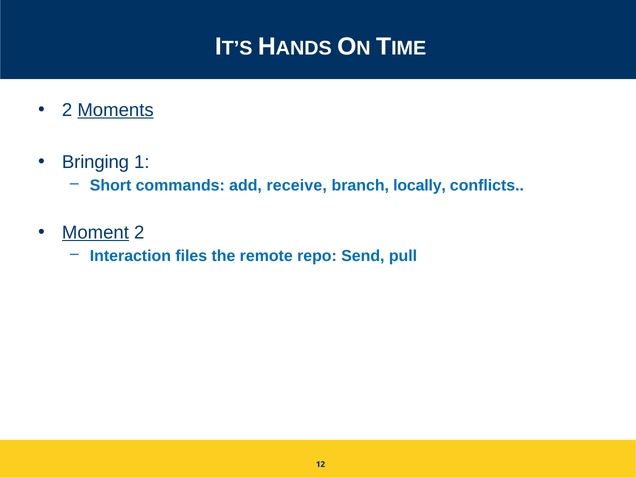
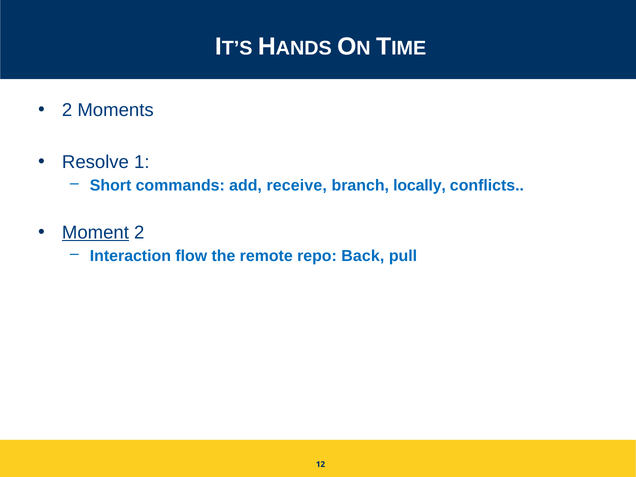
Moments underline: present -> none (116, 110)
Bringing: Bringing -> Resolve (95, 162)
files: files -> flow (191, 256)
Send: Send -> Back (363, 256)
